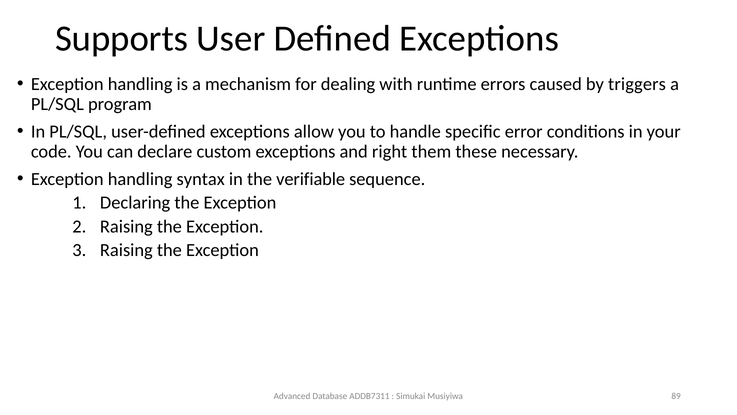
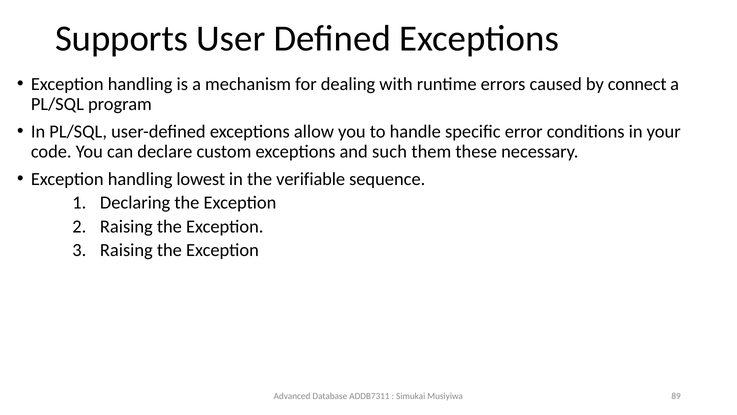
triggers: triggers -> connect (637, 84)
right: right -> such (390, 151)
syntax: syntax -> lowest (201, 179)
